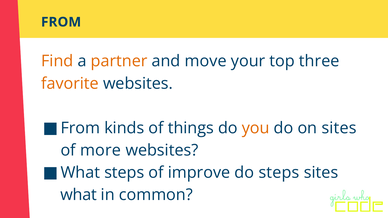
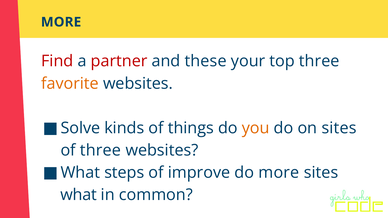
FROM: FROM -> MORE (61, 22)
Find colour: orange -> red (57, 61)
partner colour: orange -> red (119, 61)
move: move -> these (206, 61)
From: From -> Solve (80, 128)
of more: more -> three (101, 150)
do steps: steps -> more (279, 173)
